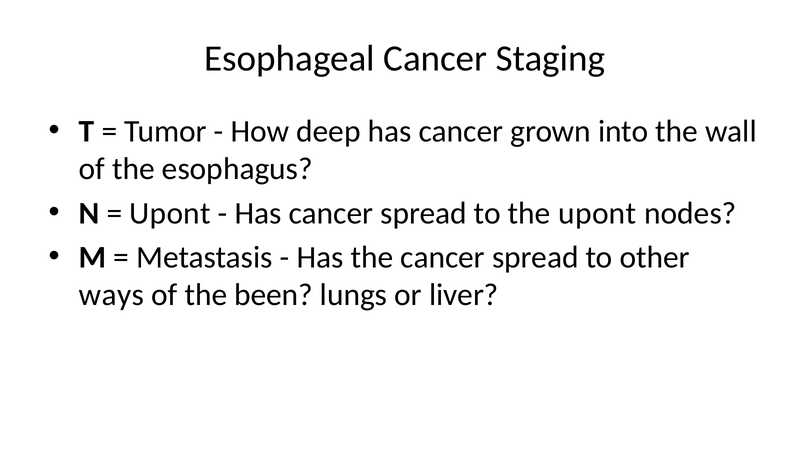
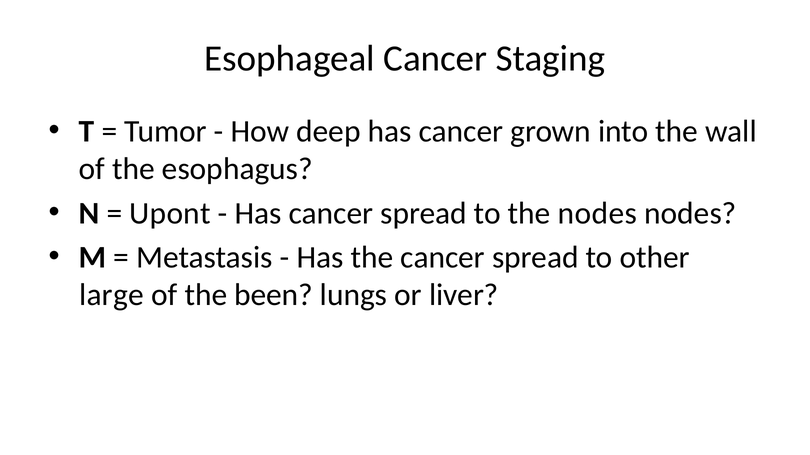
the upont: upont -> nodes (597, 213)
ways: ways -> large (112, 295)
